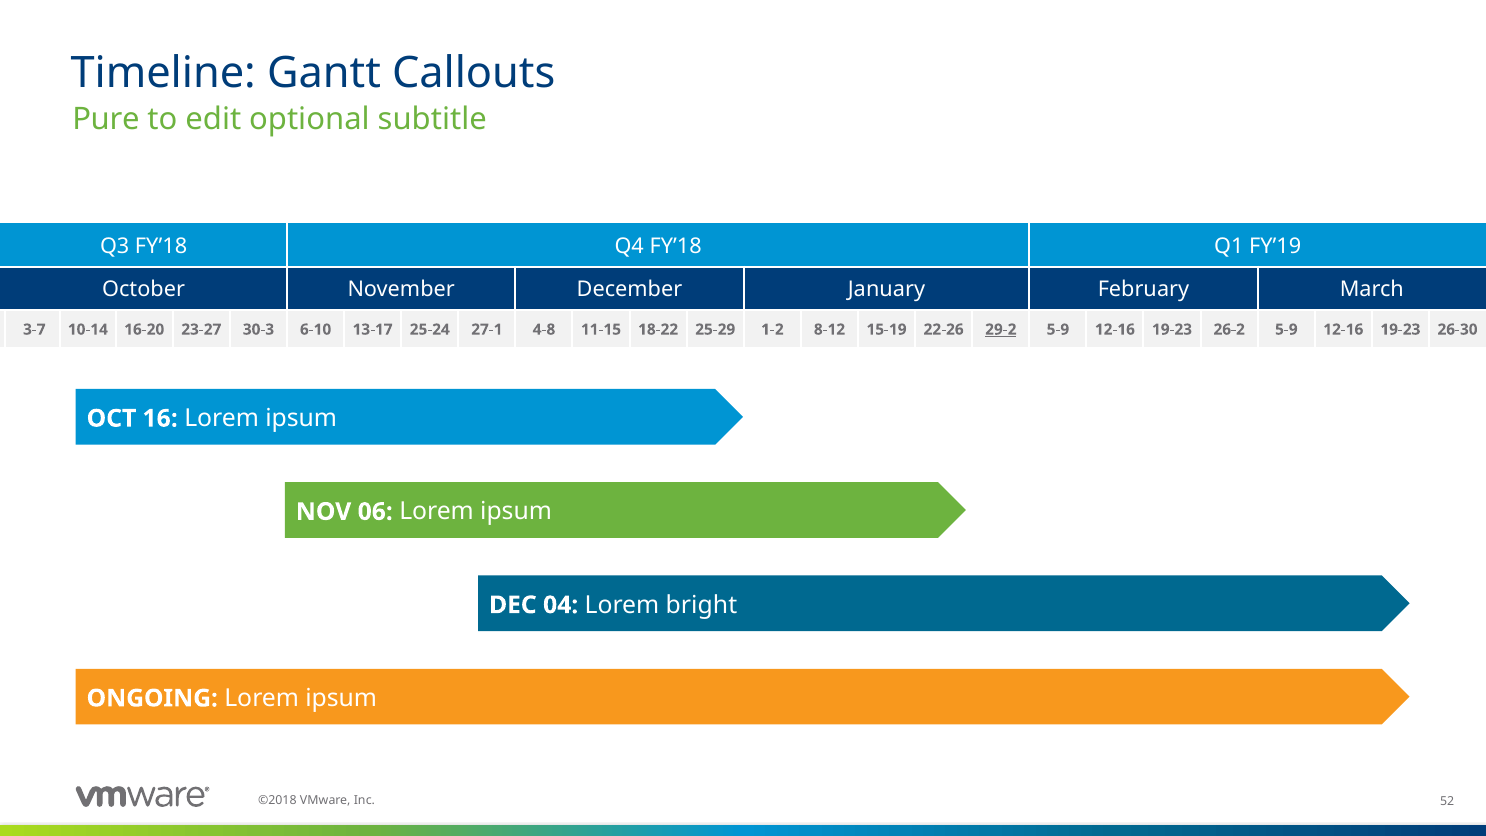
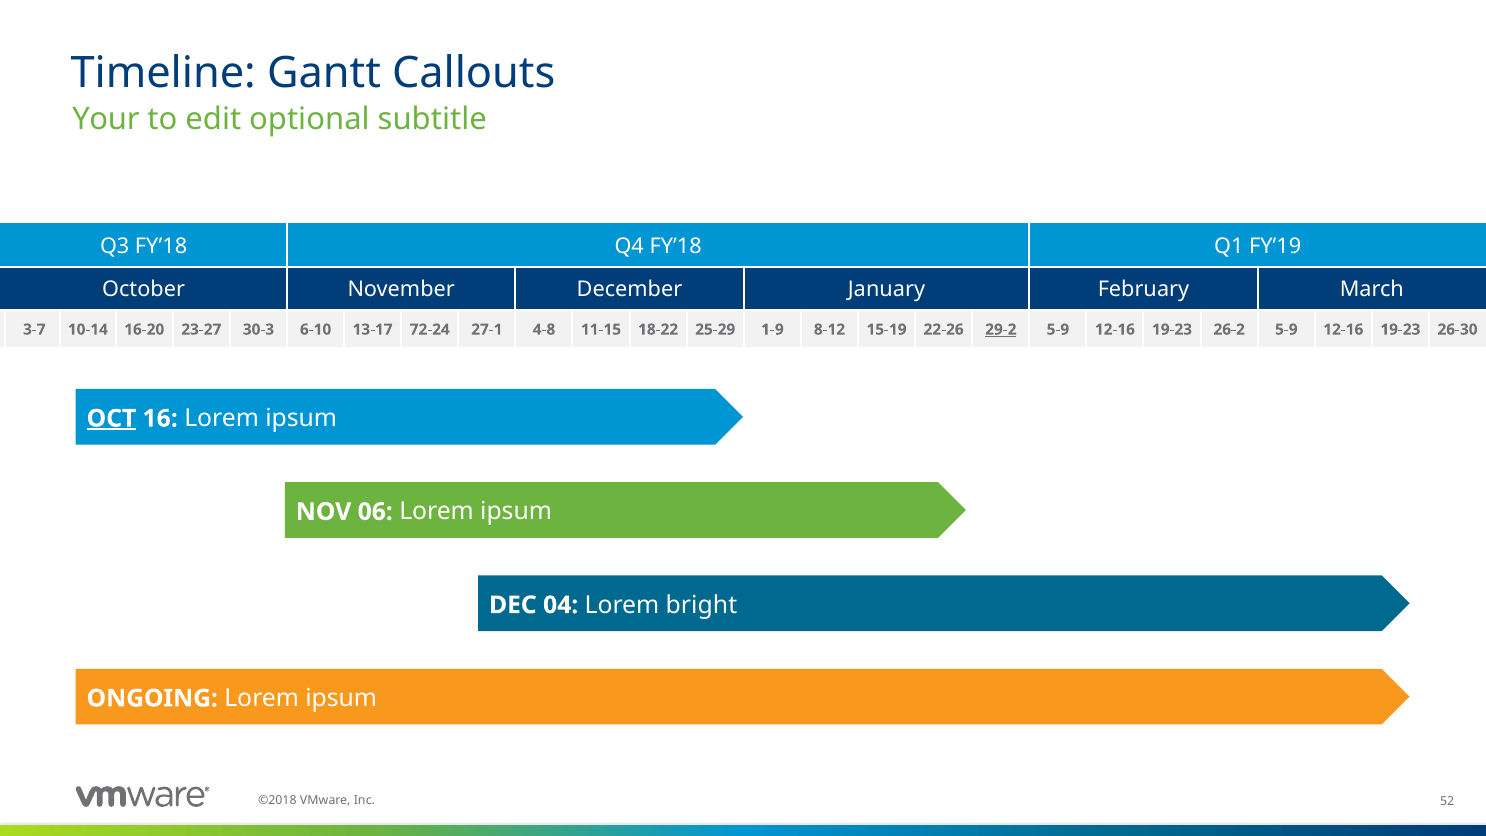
Pure: Pure -> Your (106, 120)
25-24: 25-24 -> 72-24 (430, 330)
1-2: 1-2 -> 1-9 (772, 330)
OCT underline: none -> present (111, 419)
